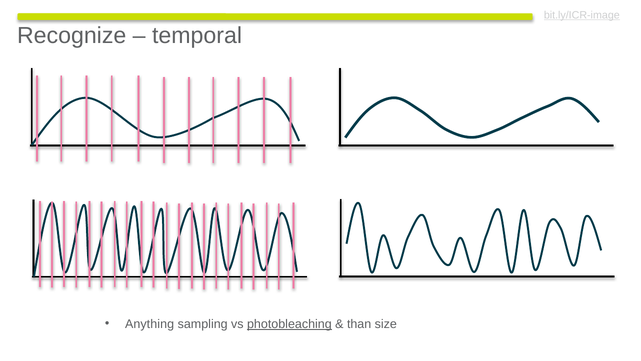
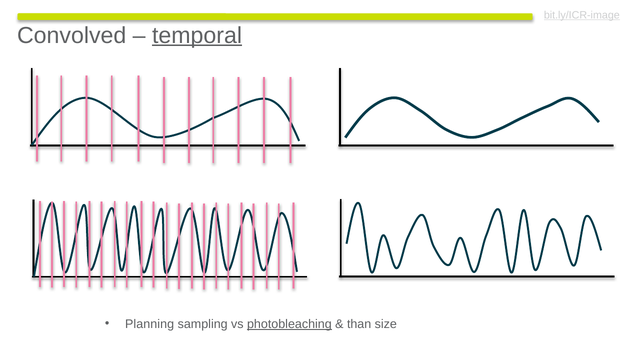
Recognize: Recognize -> Convolved (72, 35)
temporal underline: none -> present (197, 35)
Anything: Anything -> Planning (150, 324)
